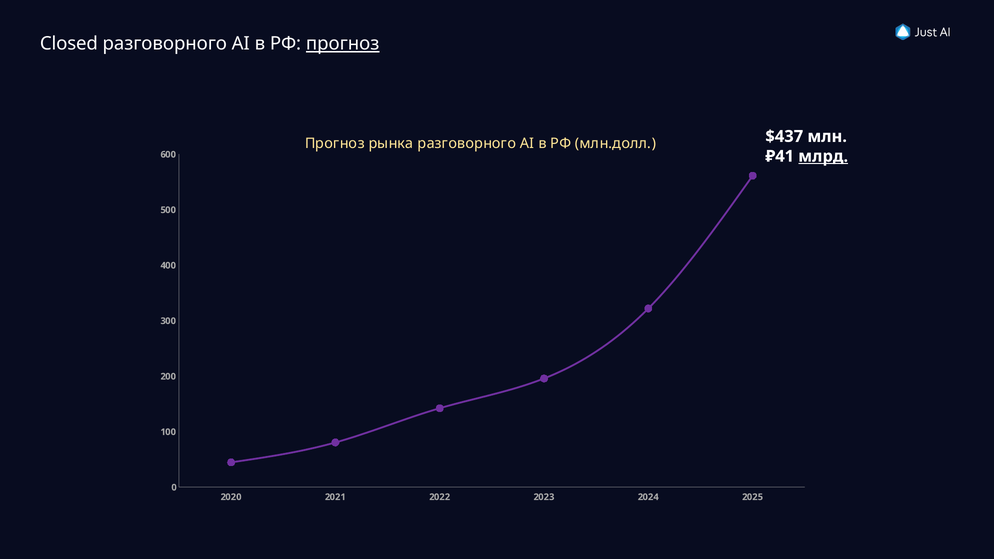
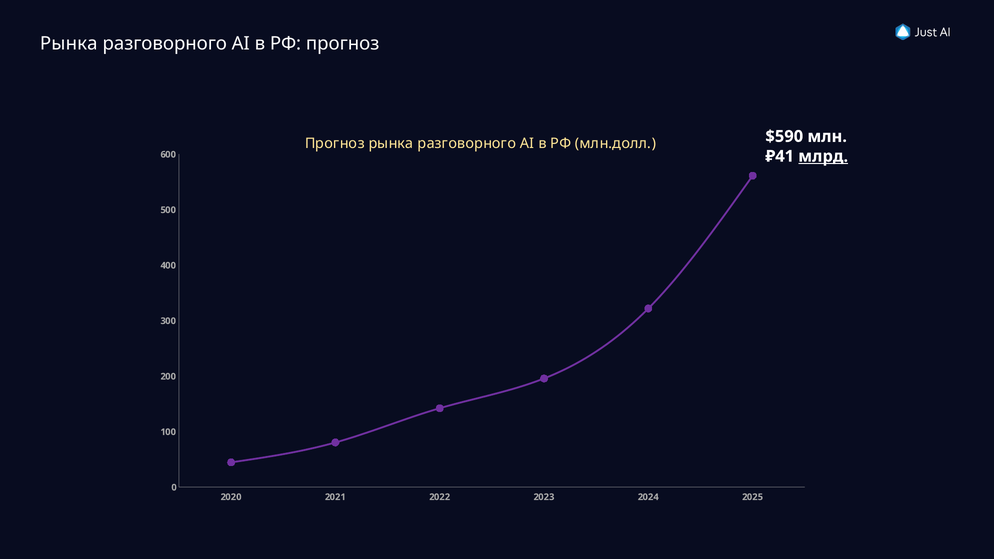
Closed: Closed -> Рынка (69, 44)
прогноз underline: present -> none (343, 44)
$437: $437 -> $590 (784, 136)
